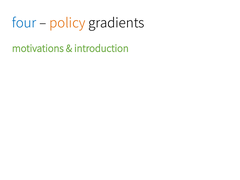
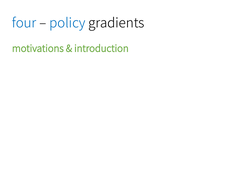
policy colour: orange -> blue (67, 23)
